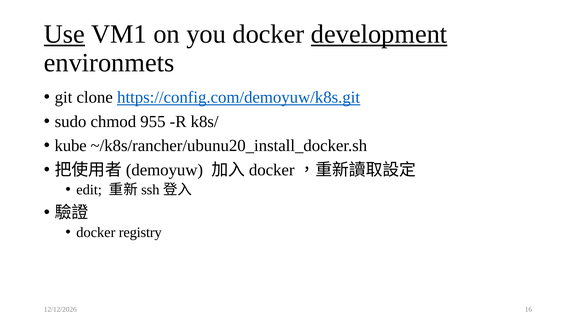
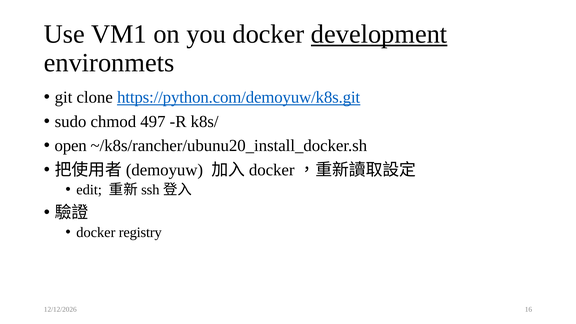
Use underline: present -> none (64, 34)
https://config.com/demoyuw/k8s.git: https://config.com/demoyuw/k8s.git -> https://python.com/demoyuw/k8s.git (239, 97)
955: 955 -> 497 (153, 122)
kube: kube -> open (71, 146)
